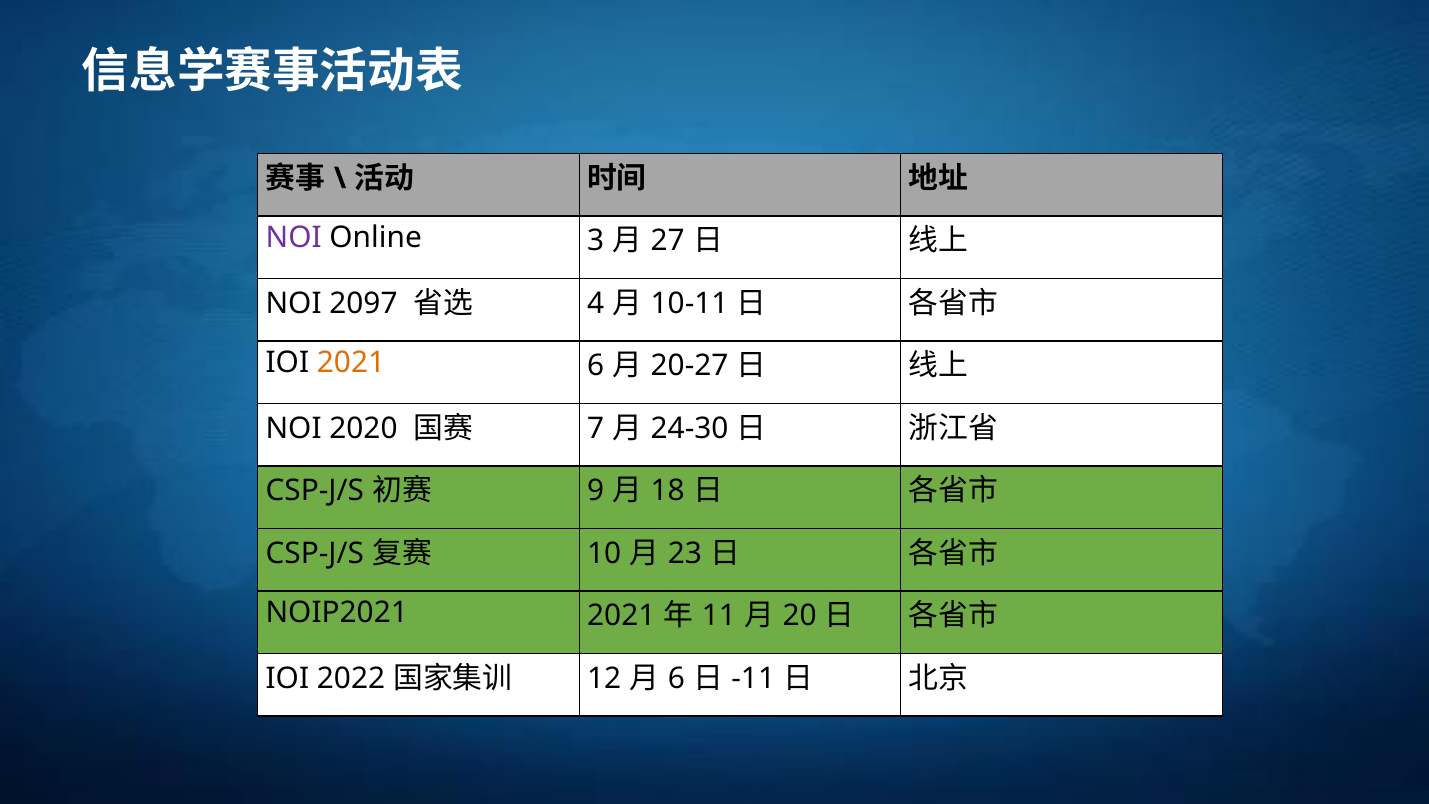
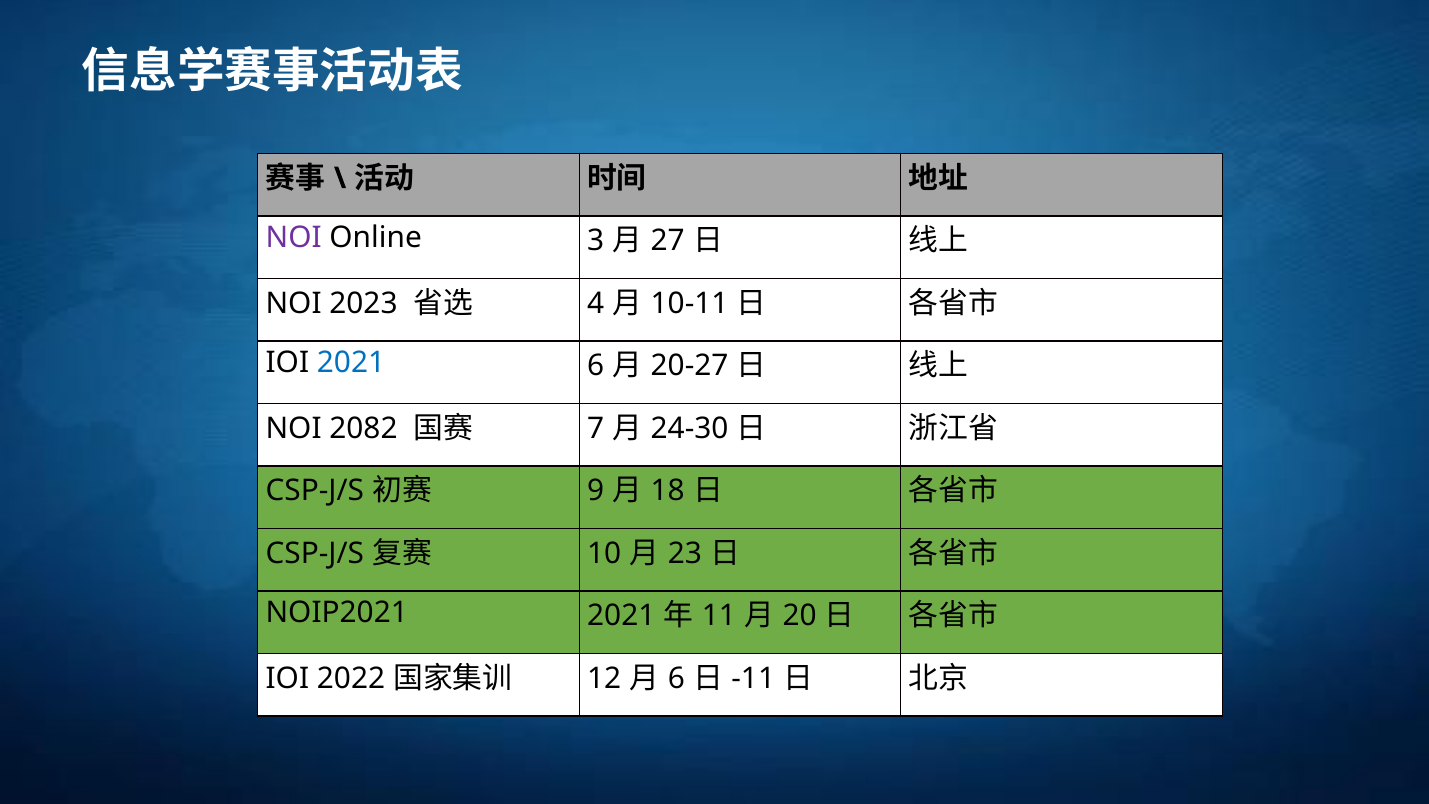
2097: 2097 -> 2023 (363, 303)
2021 colour: orange -> blue (351, 363)
2020: 2020 -> 2082 (363, 428)
